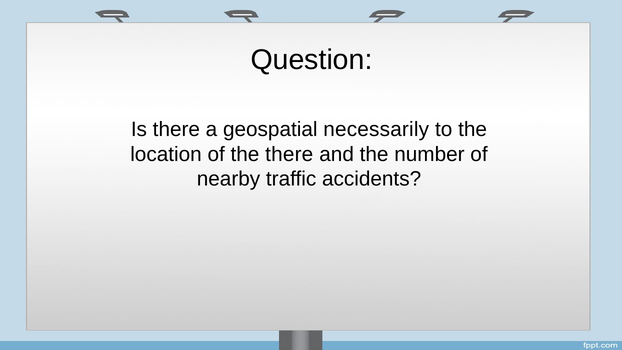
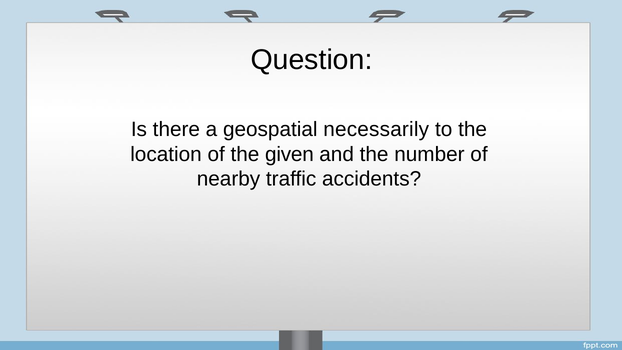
the there: there -> given (289, 154)
